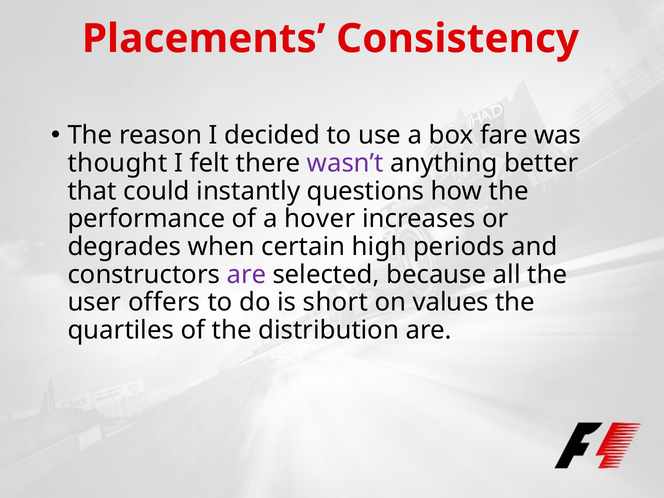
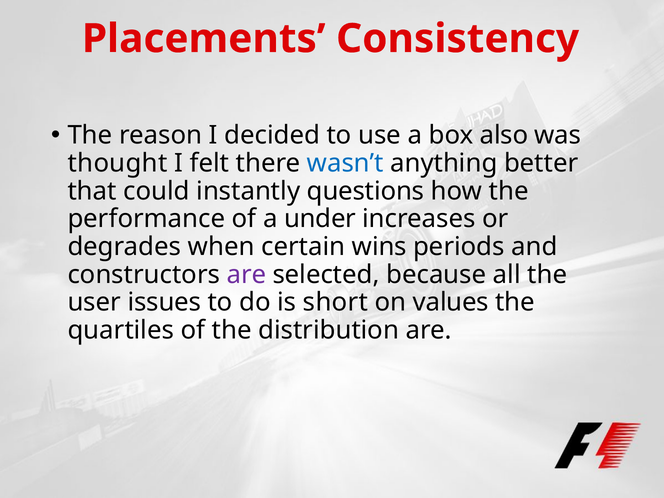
fare: fare -> also (504, 135)
wasn’t colour: purple -> blue (345, 163)
hover: hover -> under (320, 219)
high: high -> wins (379, 247)
offers: offers -> issues (164, 302)
